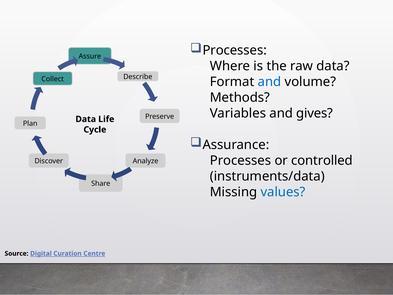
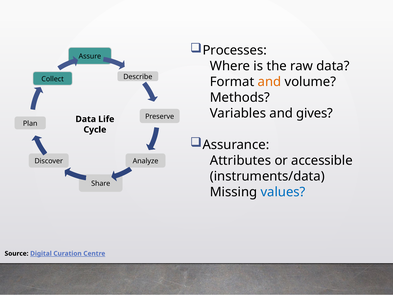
and colour: blue -> orange (269, 82)
Processes: Processes -> Attributes (240, 160)
controlled: controlled -> accessible (322, 160)
